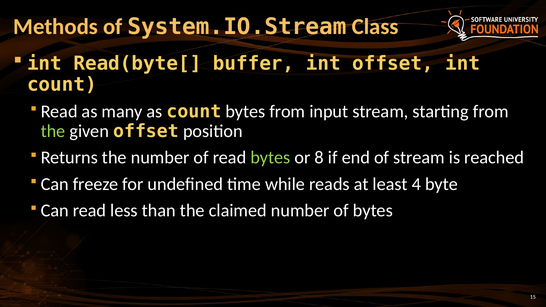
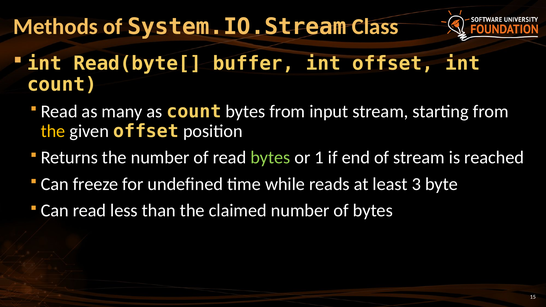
the colour: light green -> yellow (53, 131)
8: 8 -> 1 (319, 158)
4: 4 -> 3 (416, 184)
